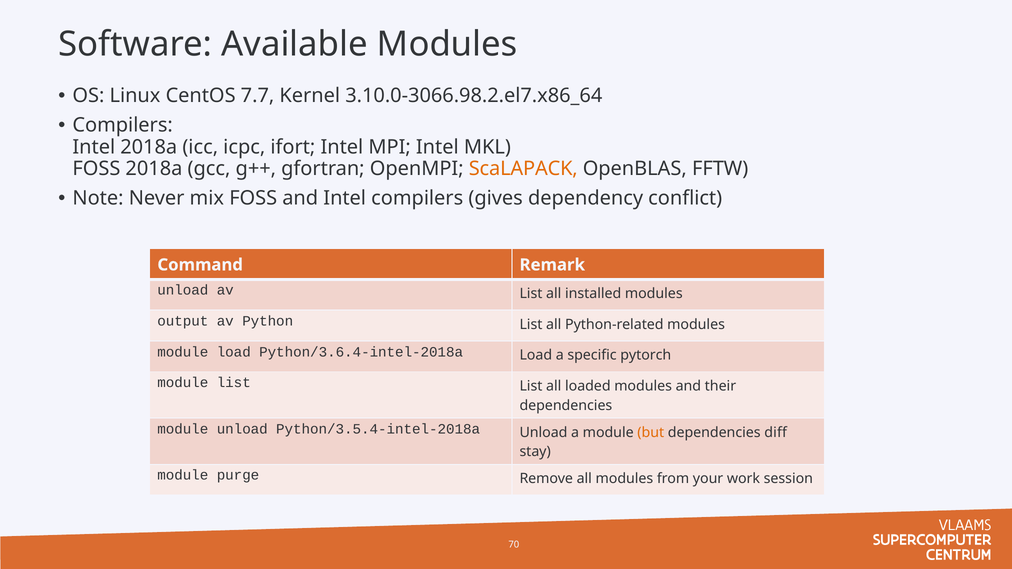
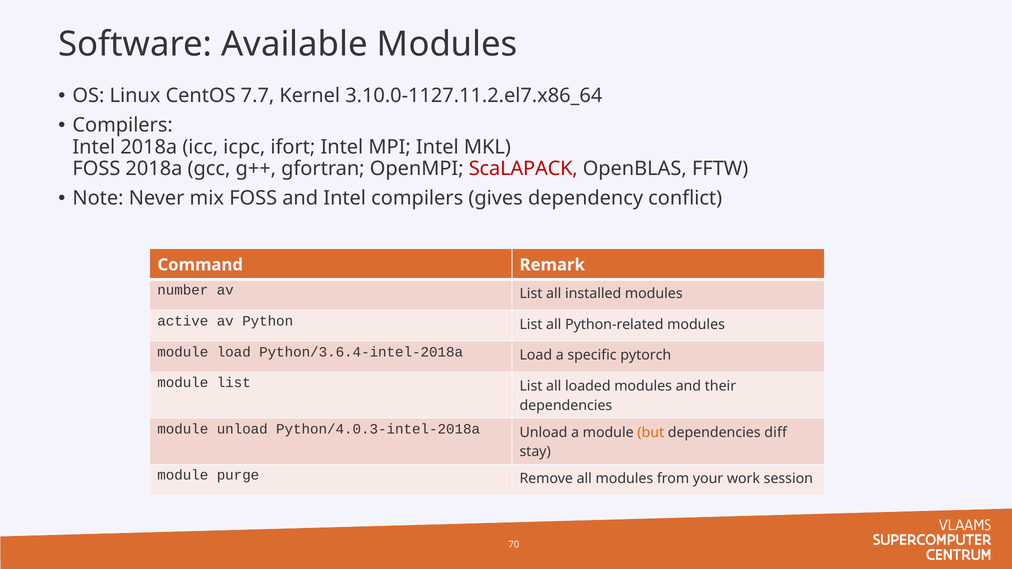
3.10.0-3066.98.2.el7.x86_64: 3.10.0-3066.98.2.el7.x86_64 -> 3.10.0-1127.11.2.el7.x86_64 (474, 96)
ScaLAPACK colour: orange -> red (523, 169)
unload: unload -> number (183, 290)
output: output -> active (183, 321)
Python/3.5.4-intel-2018a: Python/3.5.4-intel-2018a -> Python/4.0.3-intel-2018a (378, 429)
